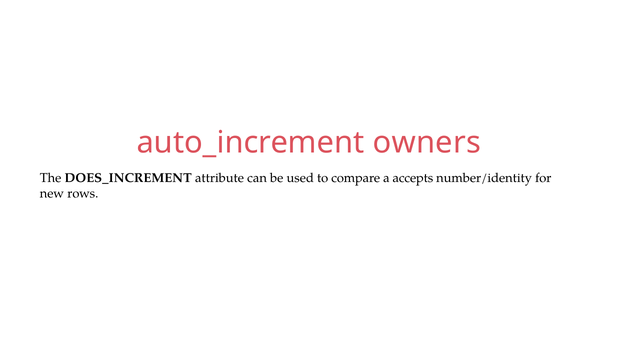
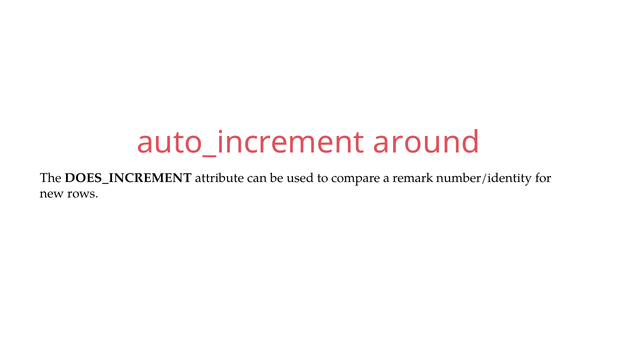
owners: owners -> around (427, 143)
accepts: accepts -> remark (413, 179)
